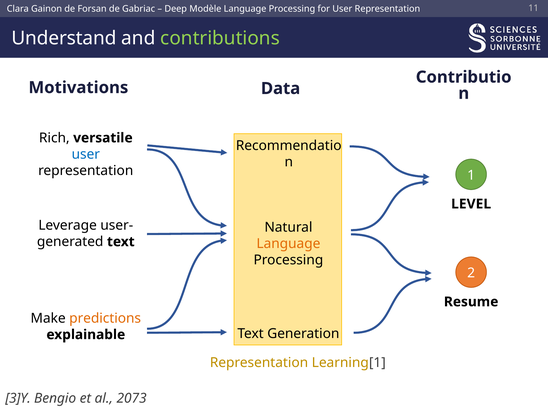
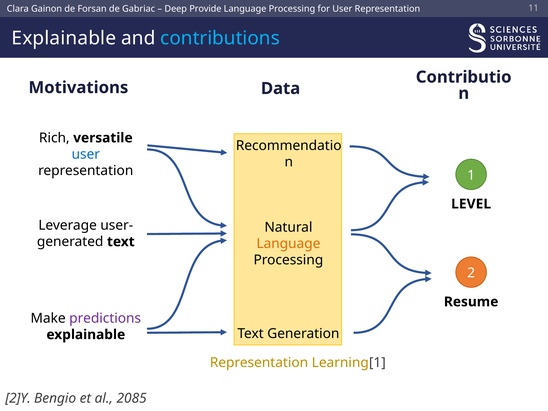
Modèle: Modèle -> Provide (205, 9)
Understand: Understand -> Explainable (64, 38)
contributions colour: light green -> light blue (220, 38)
predictions colour: orange -> purple (105, 318)
3]Y: 3]Y -> 2]Y (18, 398)
2073: 2073 -> 2085 (132, 398)
